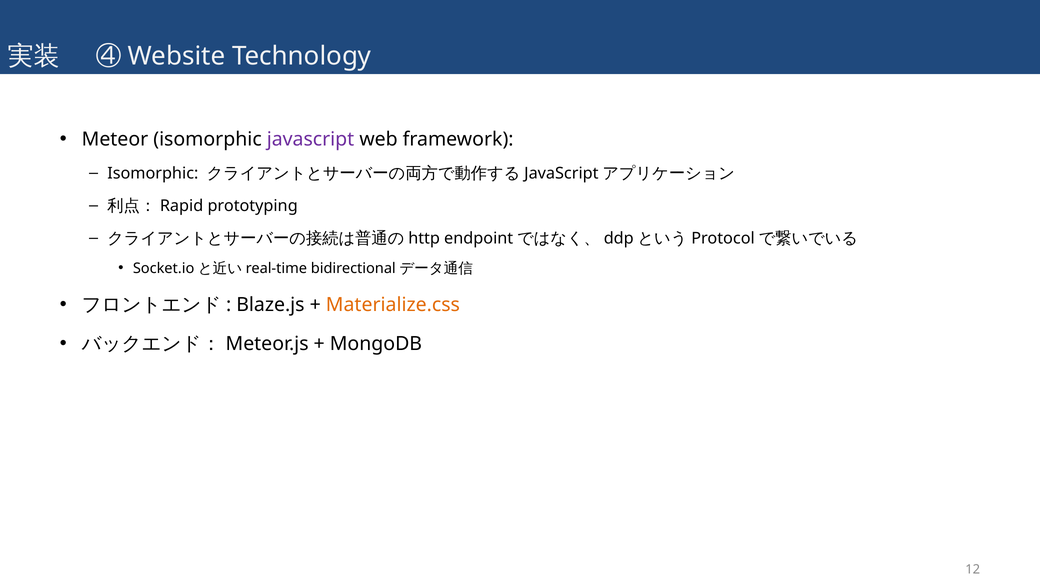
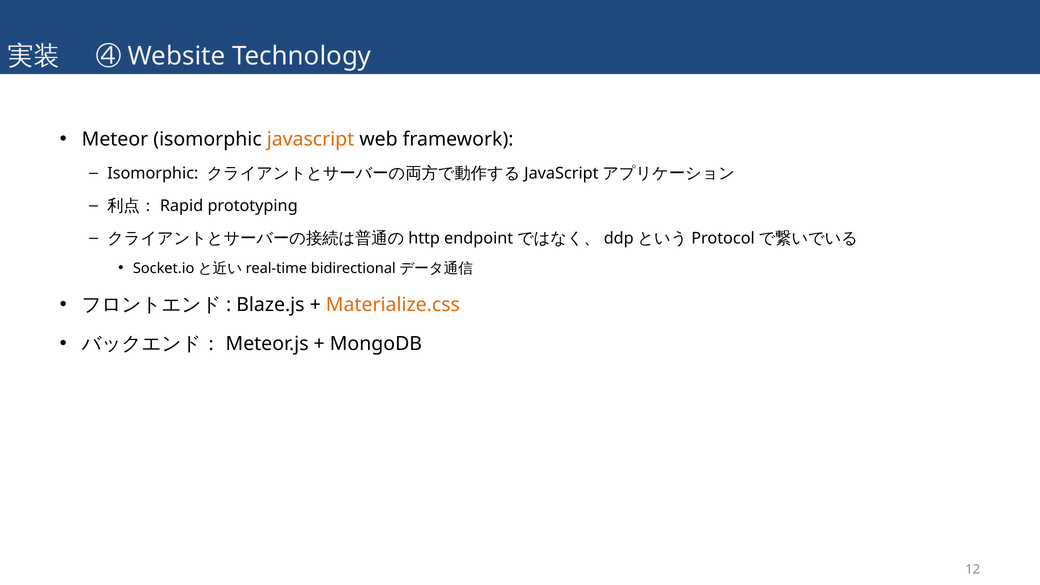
javascript colour: purple -> orange (311, 139)
